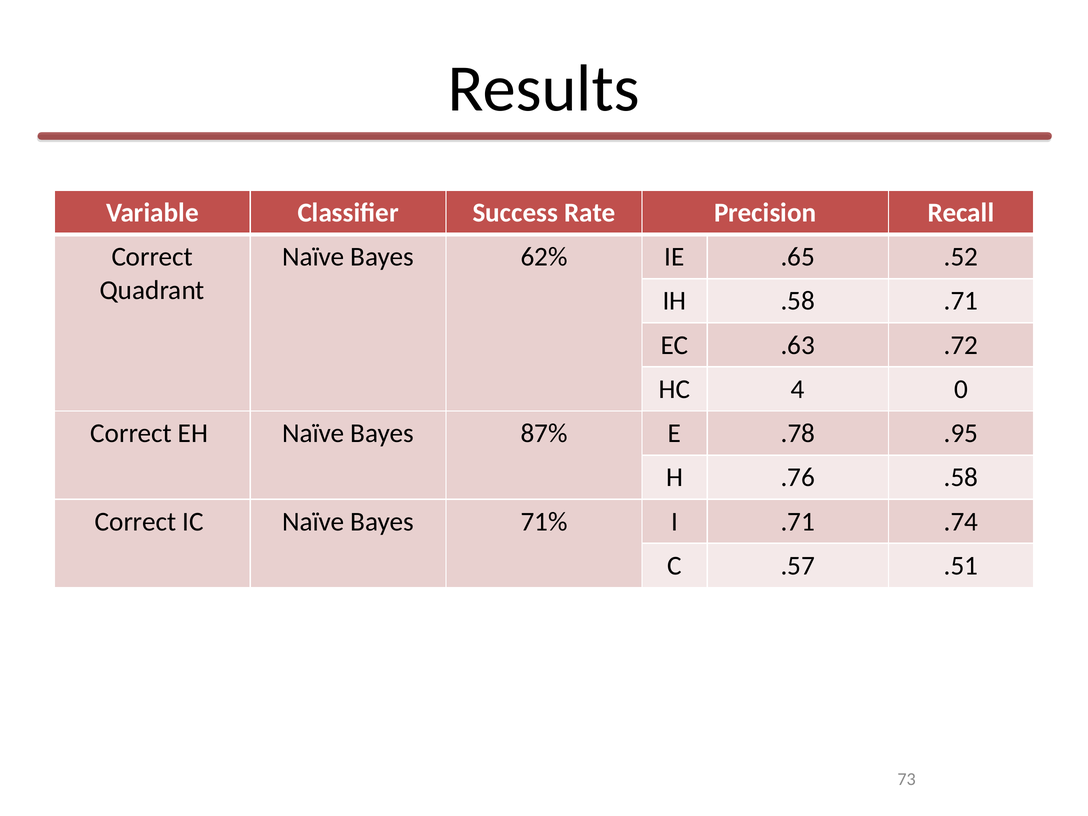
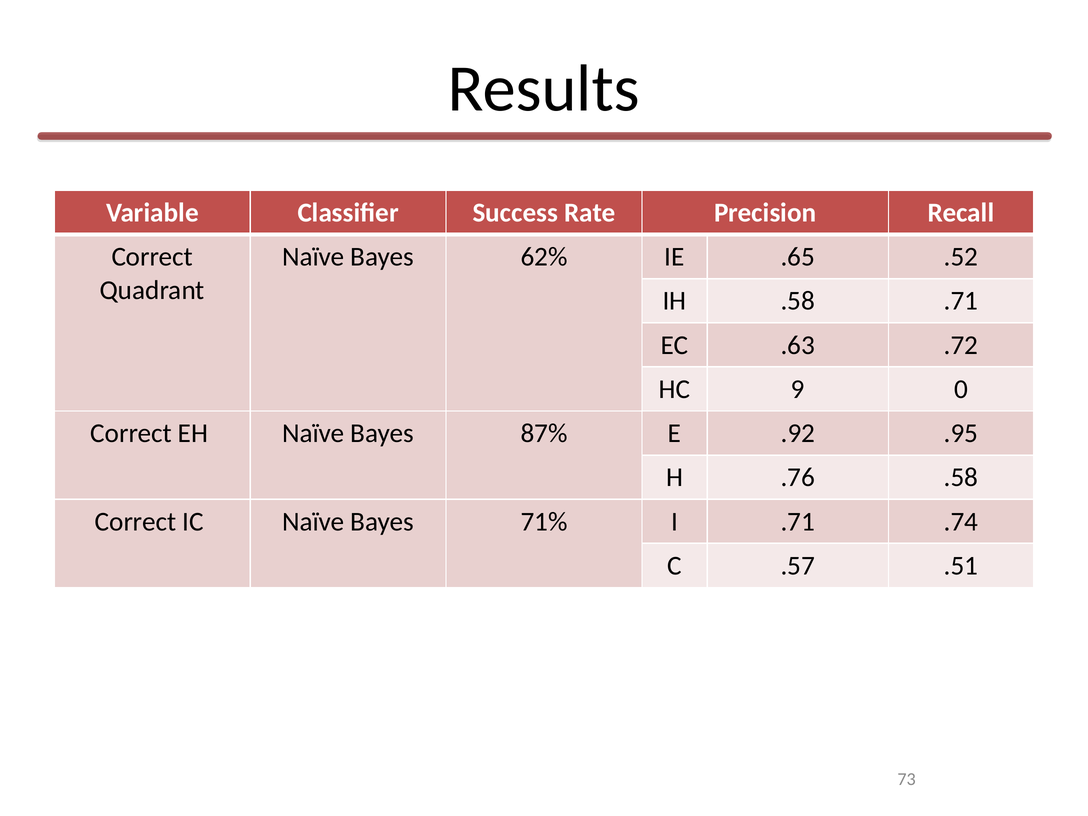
4: 4 -> 9 (798, 389)
.78: .78 -> .92 (798, 433)
